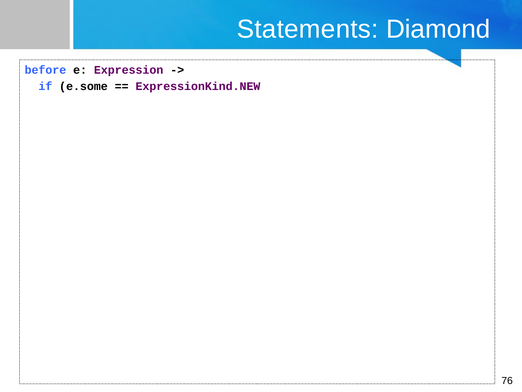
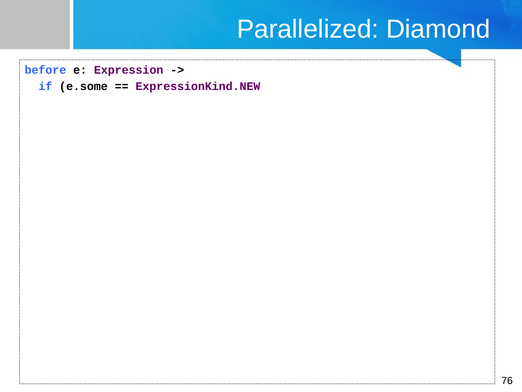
Statements: Statements -> Parallelized (308, 29)
